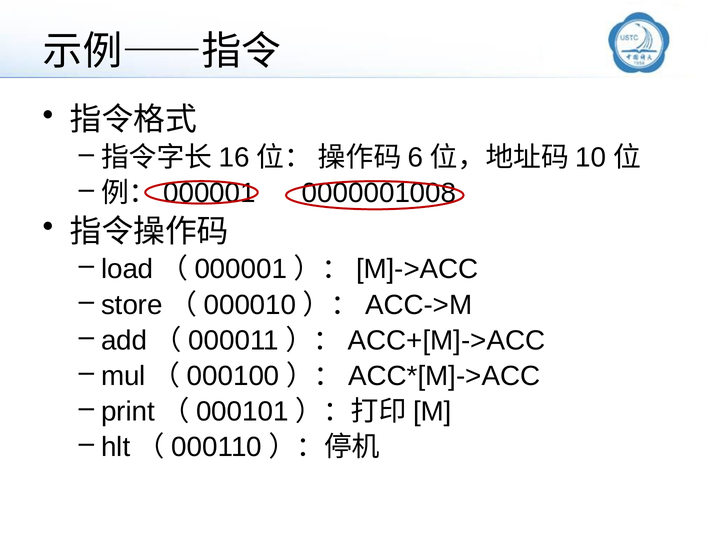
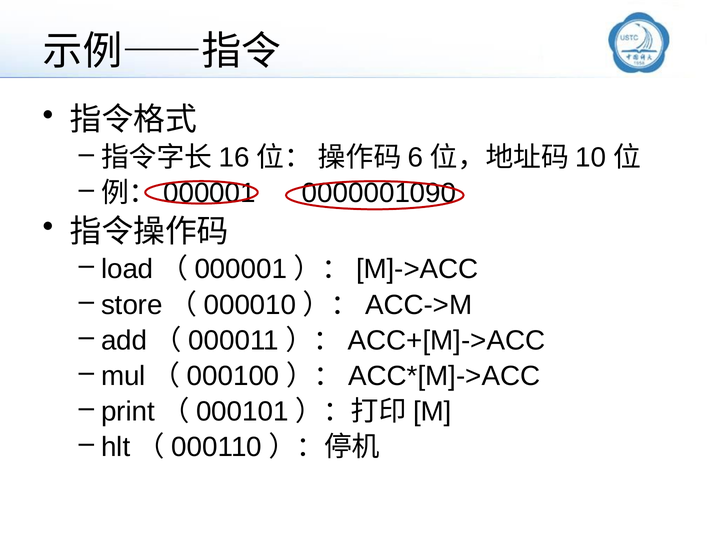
0000001008: 0000001008 -> 0000001090 (379, 193)
